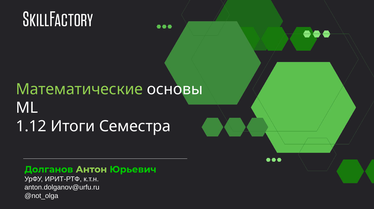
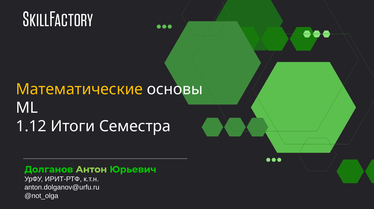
Математические colour: light green -> yellow (79, 89)
